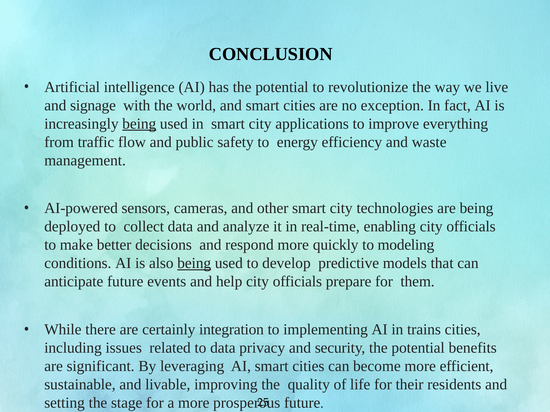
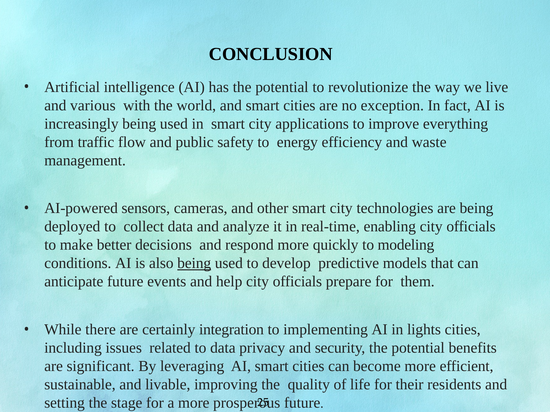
signage: signage -> various (93, 105)
being underline: present -> none (139, 124)
trains: trains -> lights (424, 330)
